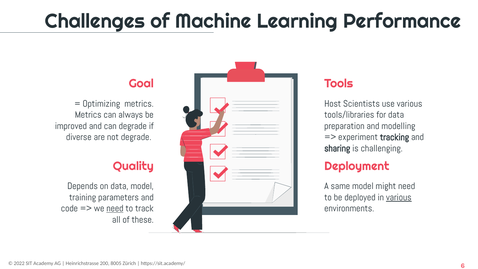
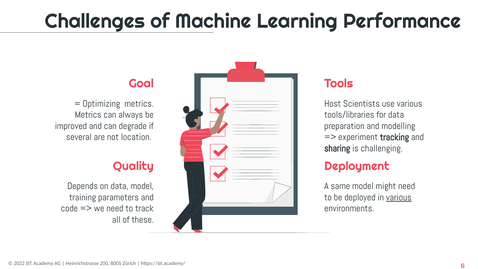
diverse: diverse -> several (79, 137)
not degrade: degrade -> location (136, 137)
need underline: present -> none (115, 208)
